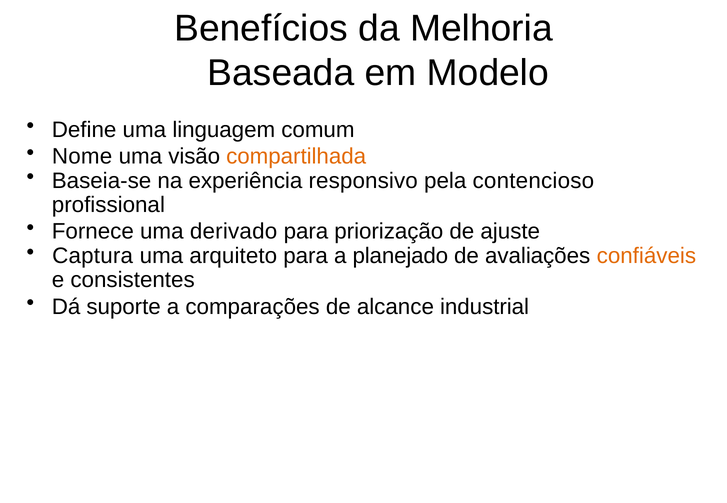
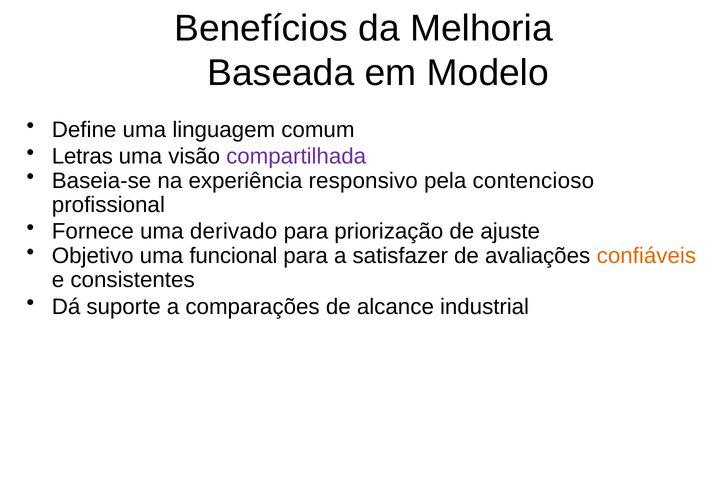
Nome: Nome -> Letras (82, 157)
compartilhada colour: orange -> purple (296, 157)
Captura: Captura -> Objetivo (93, 256)
arquiteto: arquiteto -> funcional (233, 256)
planejado: planejado -> satisfazer (400, 256)
